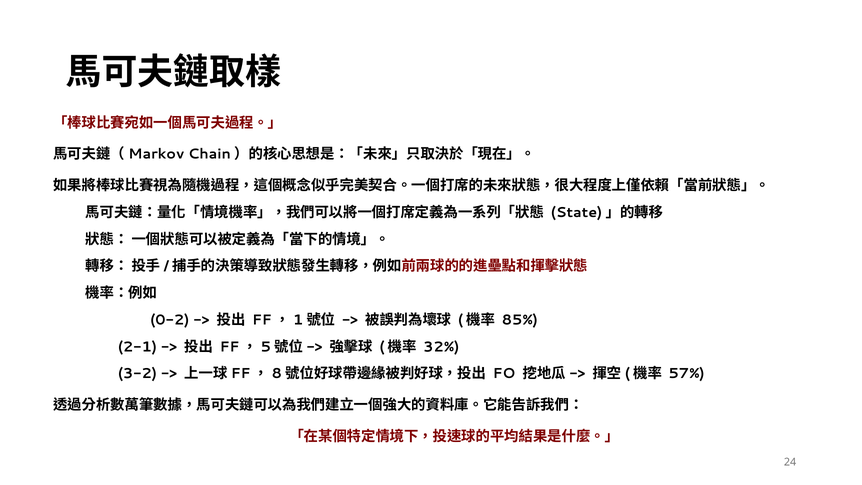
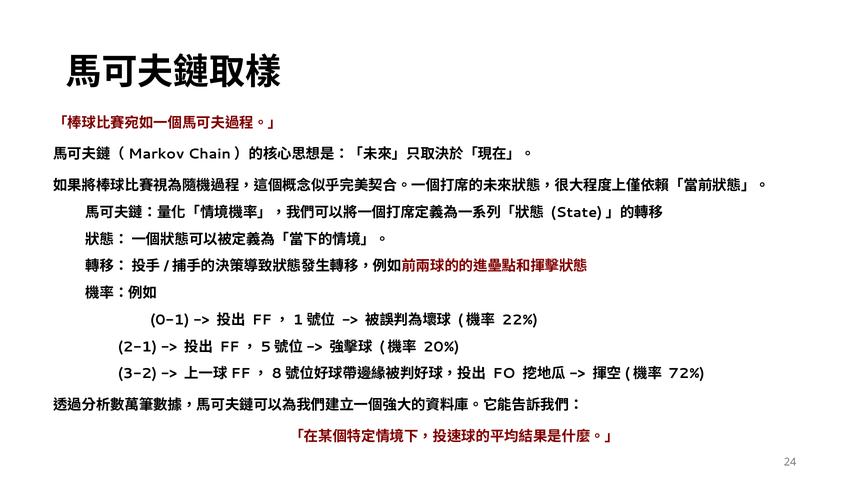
0-2: 0-2 -> 0-1 (170, 320)
85%: 85% -> 22% (520, 320)
32%: 32% -> 20% (441, 347)
57%: 57% -> 72% (687, 374)
